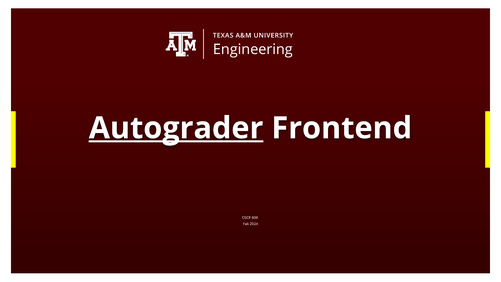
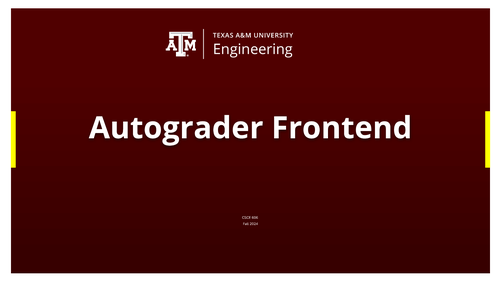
Autograder underline: present -> none (176, 128)
